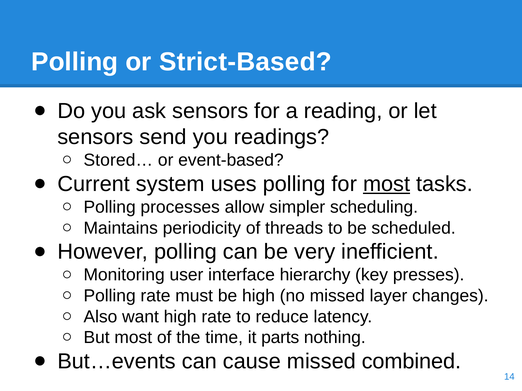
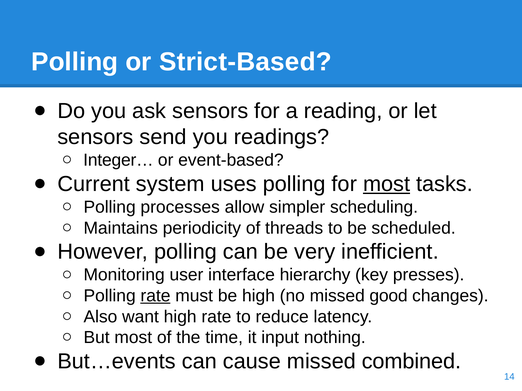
Stored…: Stored… -> Integer… (118, 160)
rate underline: none -> present (155, 296)
layer: layer -> good (389, 296)
parts: parts -> input (280, 338)
